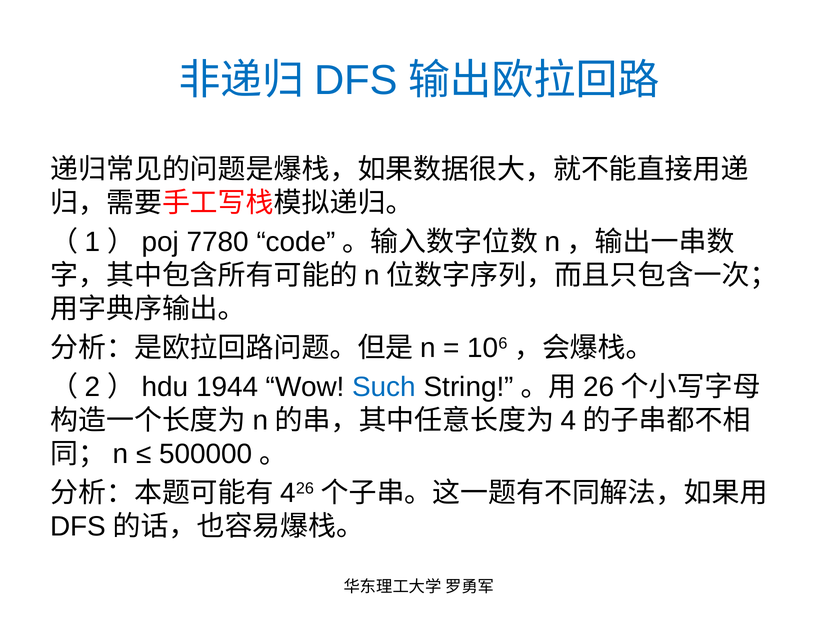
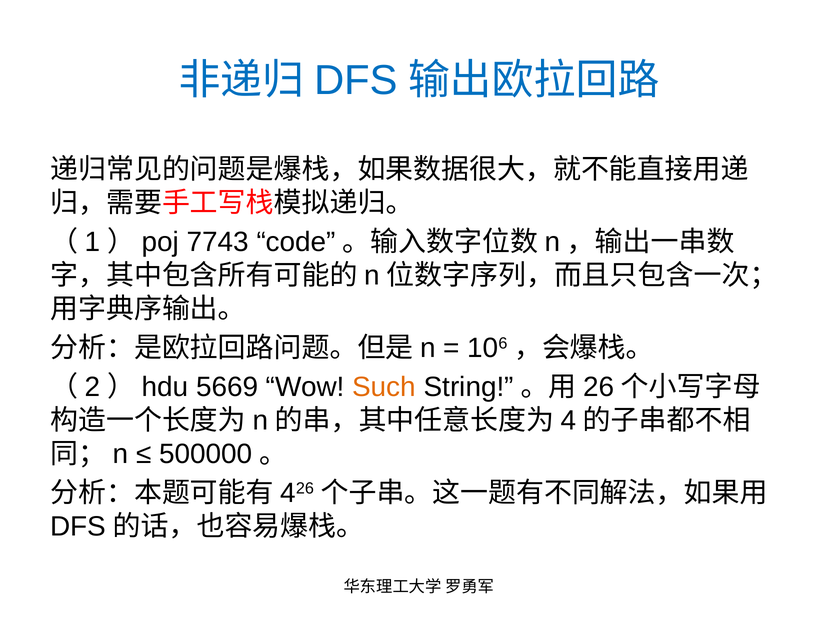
7780: 7780 -> 7743 (218, 242)
1944: 1944 -> 5669 (227, 387)
Such colour: blue -> orange (384, 387)
